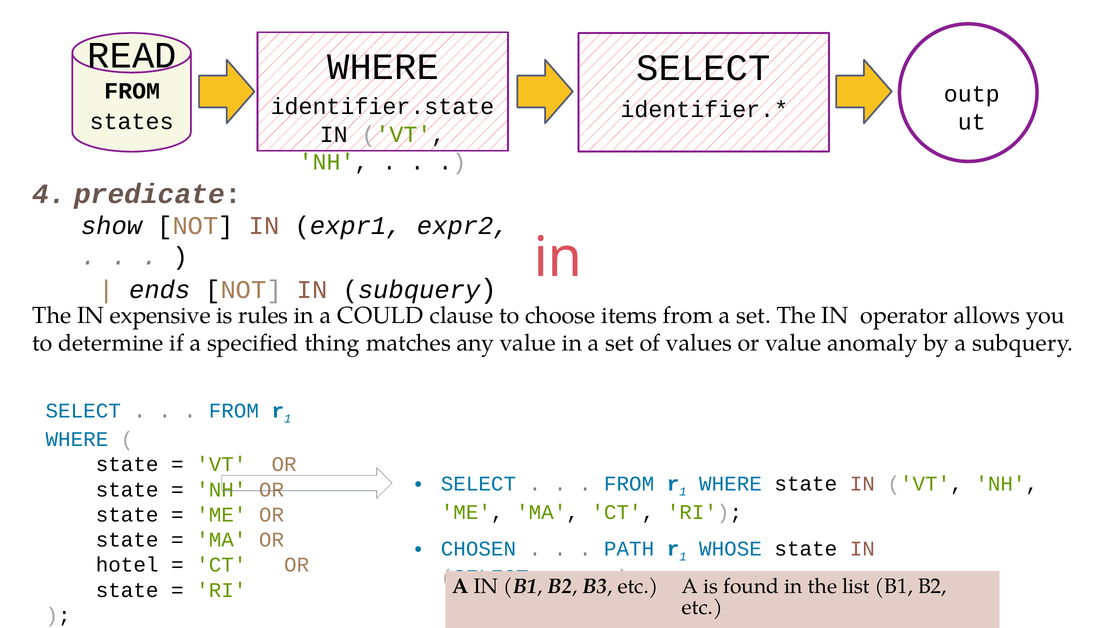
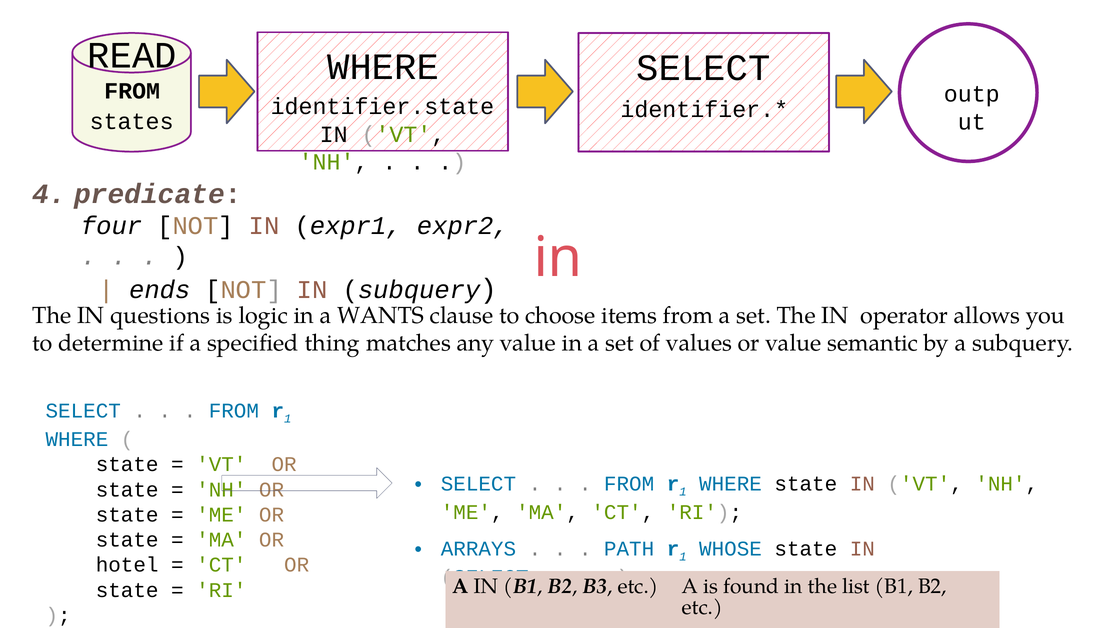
show: show -> four (112, 226)
expensive: expensive -> questions (160, 315)
rules: rules -> logic (263, 315)
COULD: COULD -> WANTS (381, 315)
anomaly: anomaly -> semantic (873, 343)
CHOSEN: CHOSEN -> ARRAYS (478, 548)
